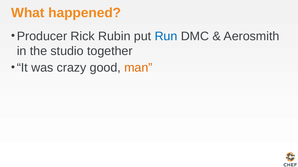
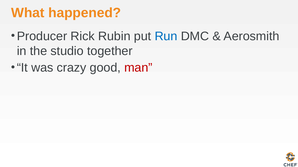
man colour: orange -> red (138, 68)
